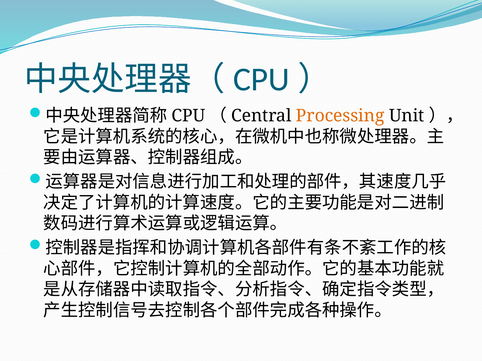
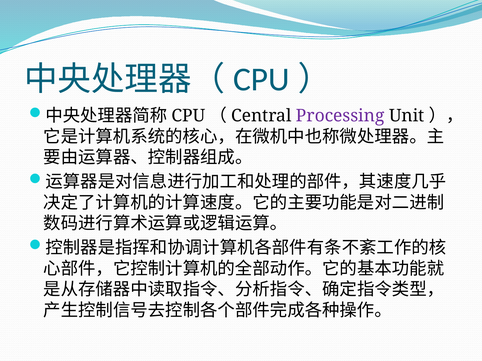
Processing colour: orange -> purple (340, 116)
